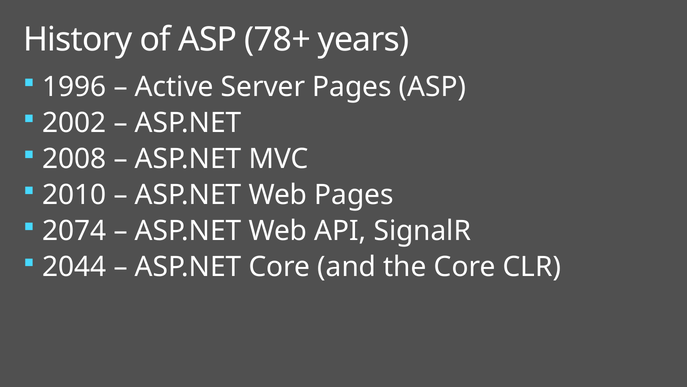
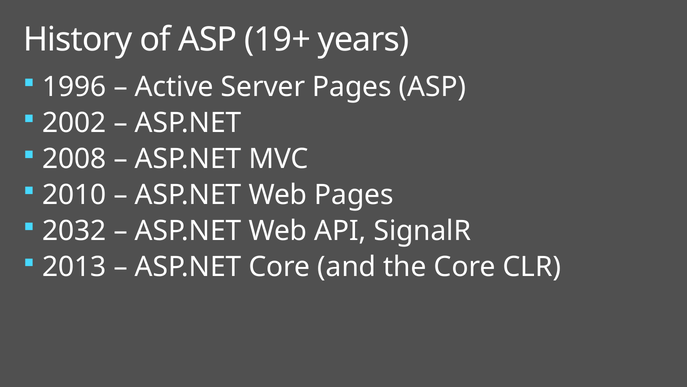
78+: 78+ -> 19+ (278, 39)
2074: 2074 -> 2032 (74, 231)
2044: 2044 -> 2013 (74, 267)
